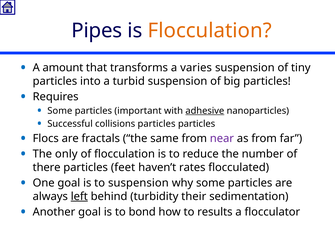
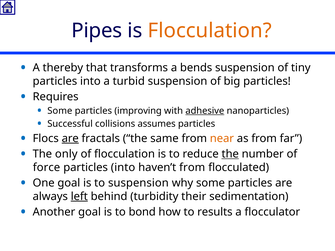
amount: amount -> thereby (63, 68)
varies: varies -> bends (196, 68)
important: important -> improving (138, 111)
collisions particles: particles -> assumes (157, 124)
are underline: none -> present (70, 139)
near colour: purple -> orange (222, 139)
the underline: none -> present (230, 154)
there: there -> force (47, 168)
feet: feet -> into (123, 168)
haven’t rates: rates -> from (192, 168)
